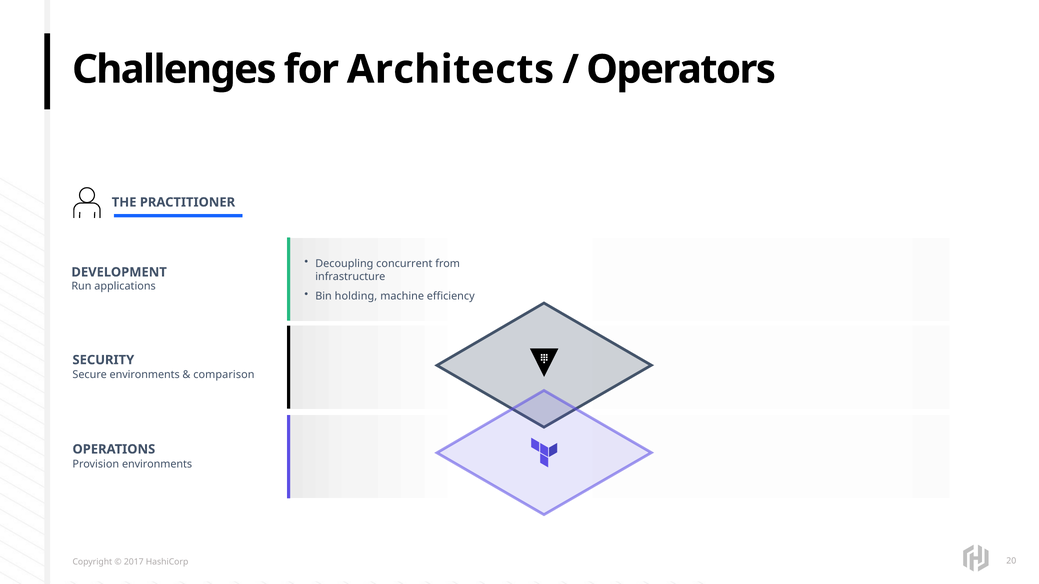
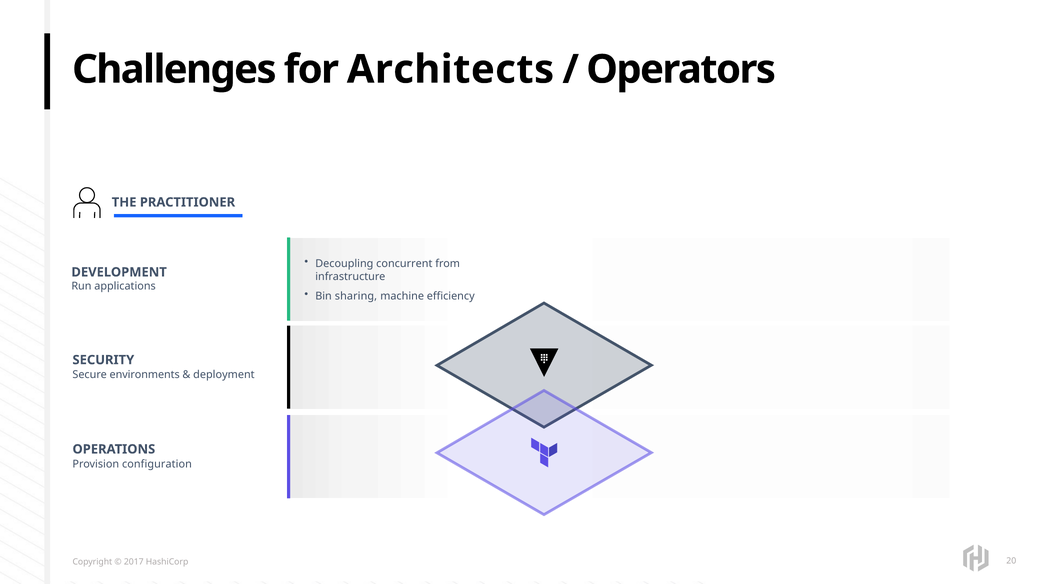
holding: holding -> sharing (356, 296)
comparison: comparison -> deployment (224, 375)
Provision environments: environments -> configuration (157, 465)
